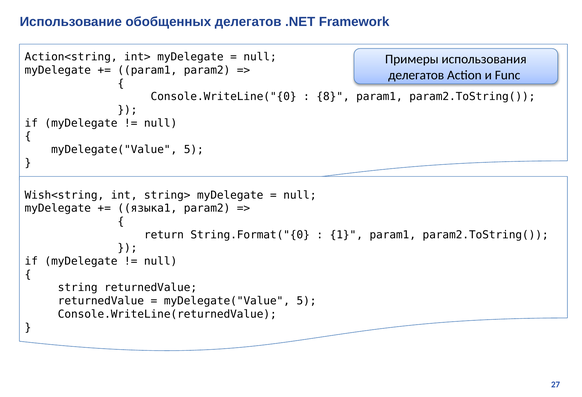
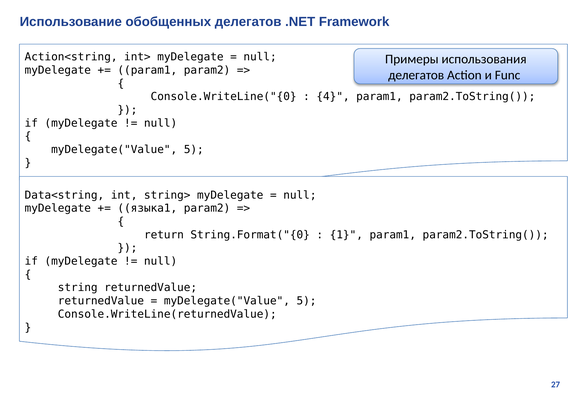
8: 8 -> 4 (333, 97)
Wish<string: Wish<string -> Data<string (64, 195)
